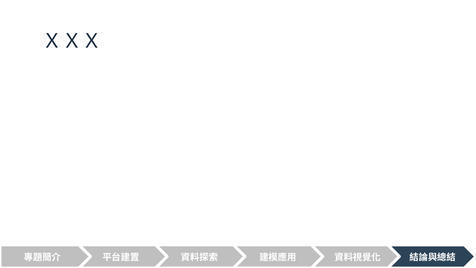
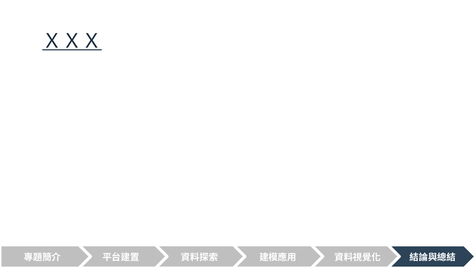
ＸＸＸ underline: none -> present (72, 41)
